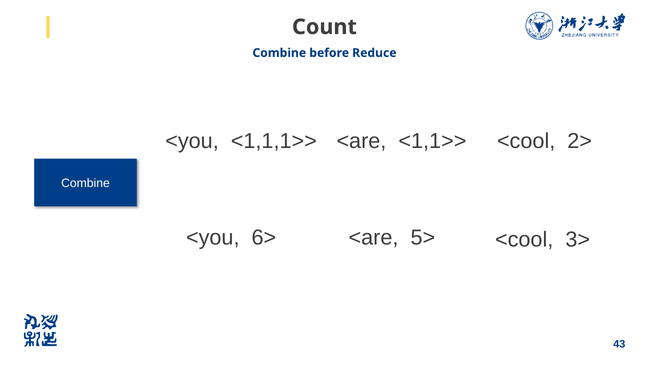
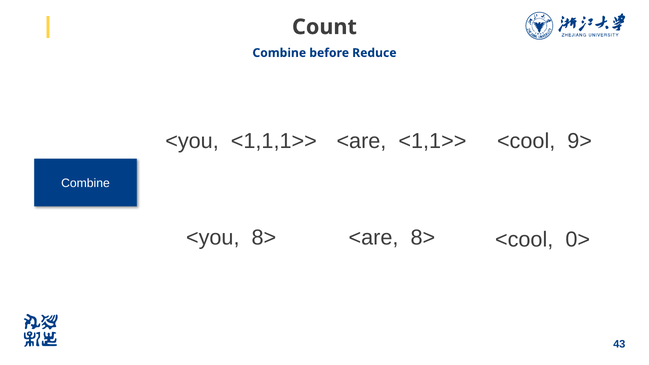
2>: 2> -> 9> (580, 141)
<you 6>: 6> -> 8> (264, 238)
<are 5>: 5> -> 8> (423, 238)
3>: 3> -> 0> (578, 240)
